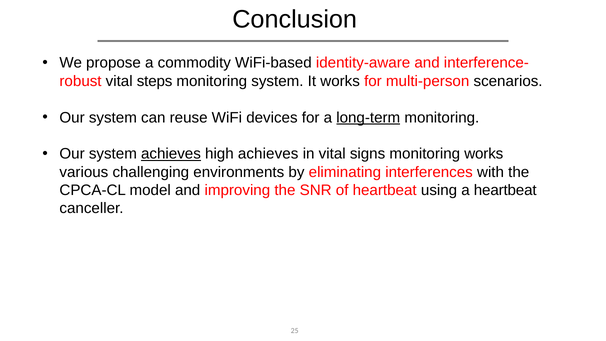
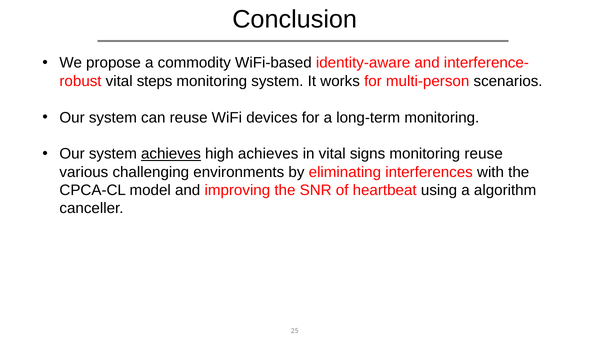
long-term underline: present -> none (368, 117)
monitoring works: works -> reuse (484, 154)
a heartbeat: heartbeat -> algorithm (505, 190)
